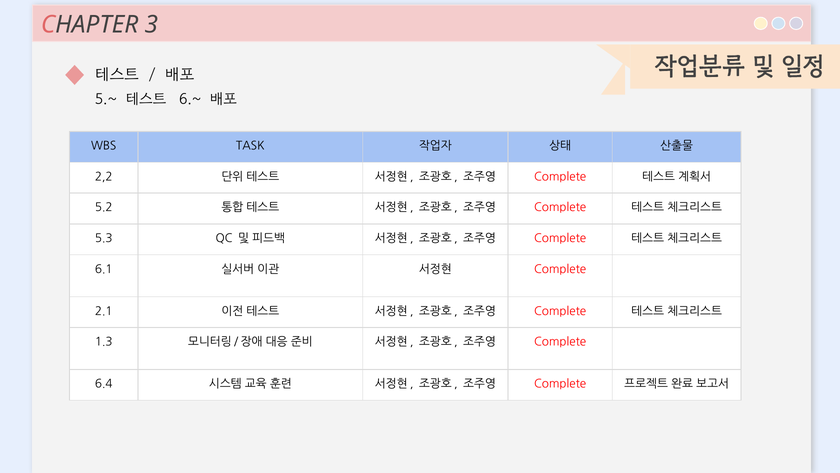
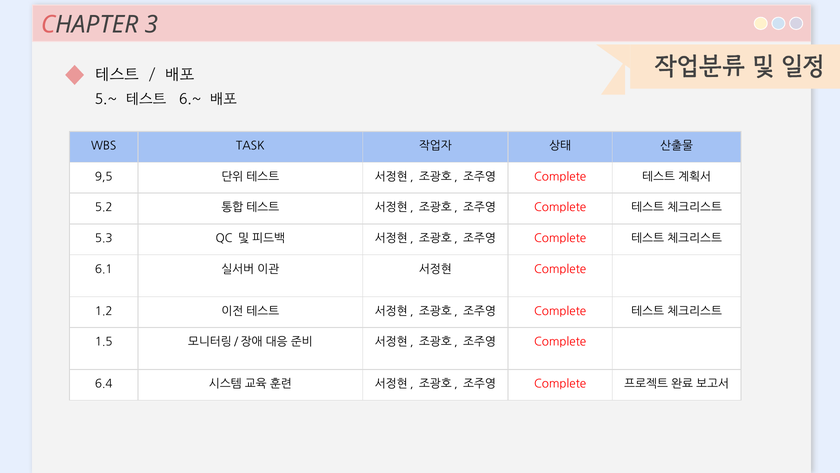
2,2: 2,2 -> 9,5 (104, 177)
2.1: 2.1 -> 1.2 (104, 311)
1.3: 1.3 -> 1.5 (104, 342)
